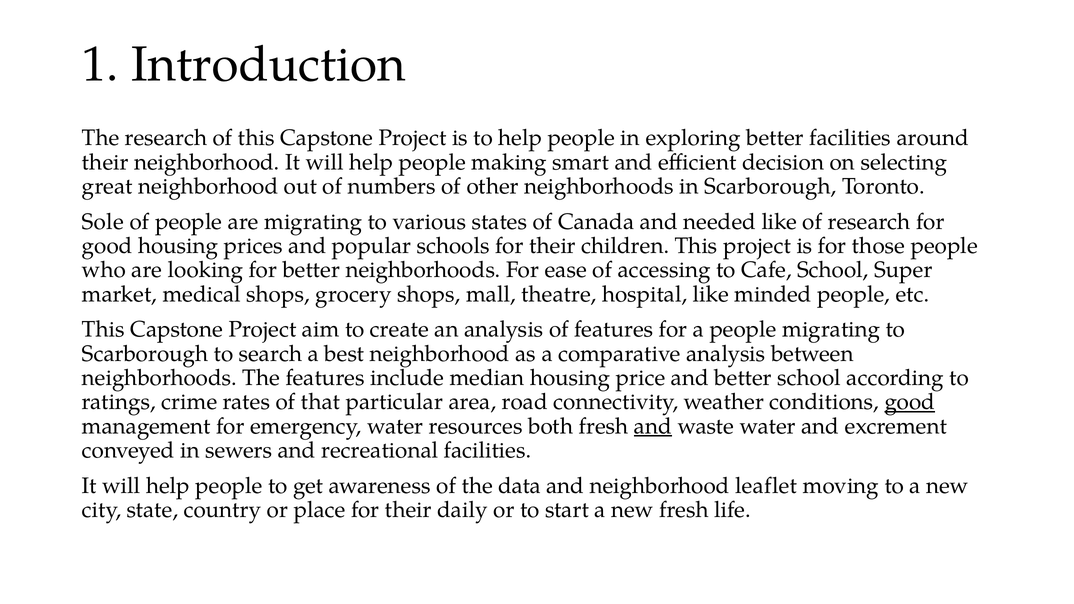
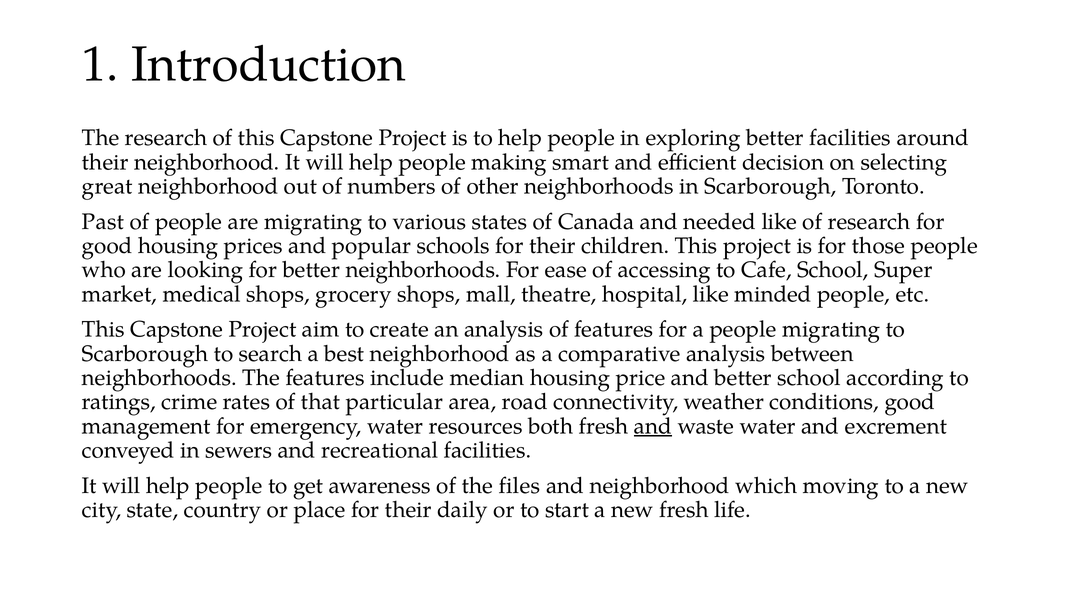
Sole: Sole -> Past (103, 222)
good underline: present -> none (910, 402)
data: data -> files (519, 486)
leaflet: leaflet -> which (766, 486)
